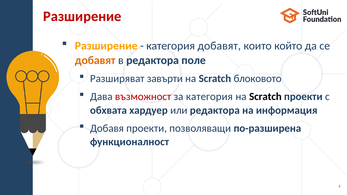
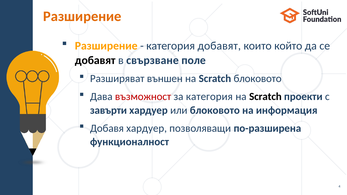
Разширение colour: red -> orange (82, 16)
добавят colour: orange -> black (95, 60)
в редактора: редактора -> свързване (152, 60)
завърти: завърти -> външен (165, 79)
обхвата: обхвата -> завърти (108, 110)
или редактора: редактора -> блоковото (215, 110)
Добавя проекти: проекти -> хардуер (147, 128)
